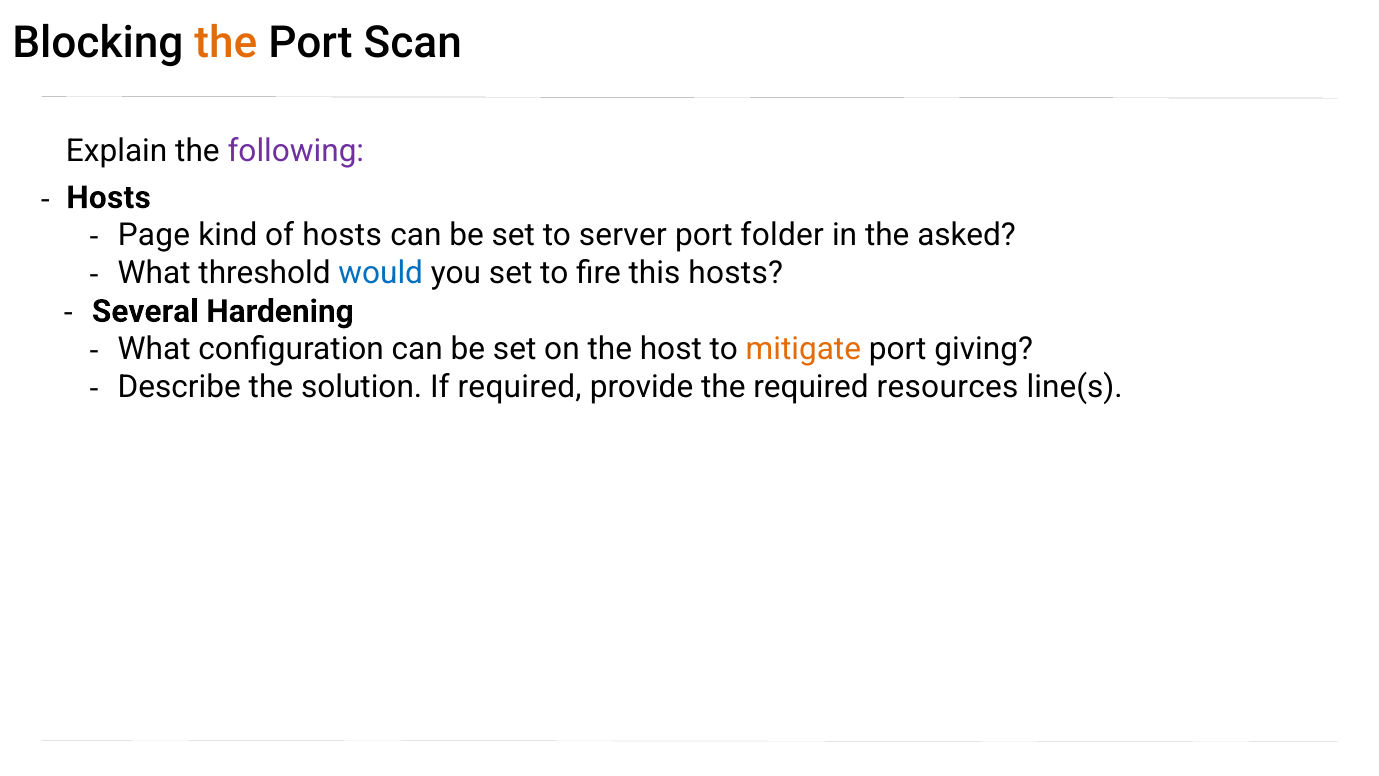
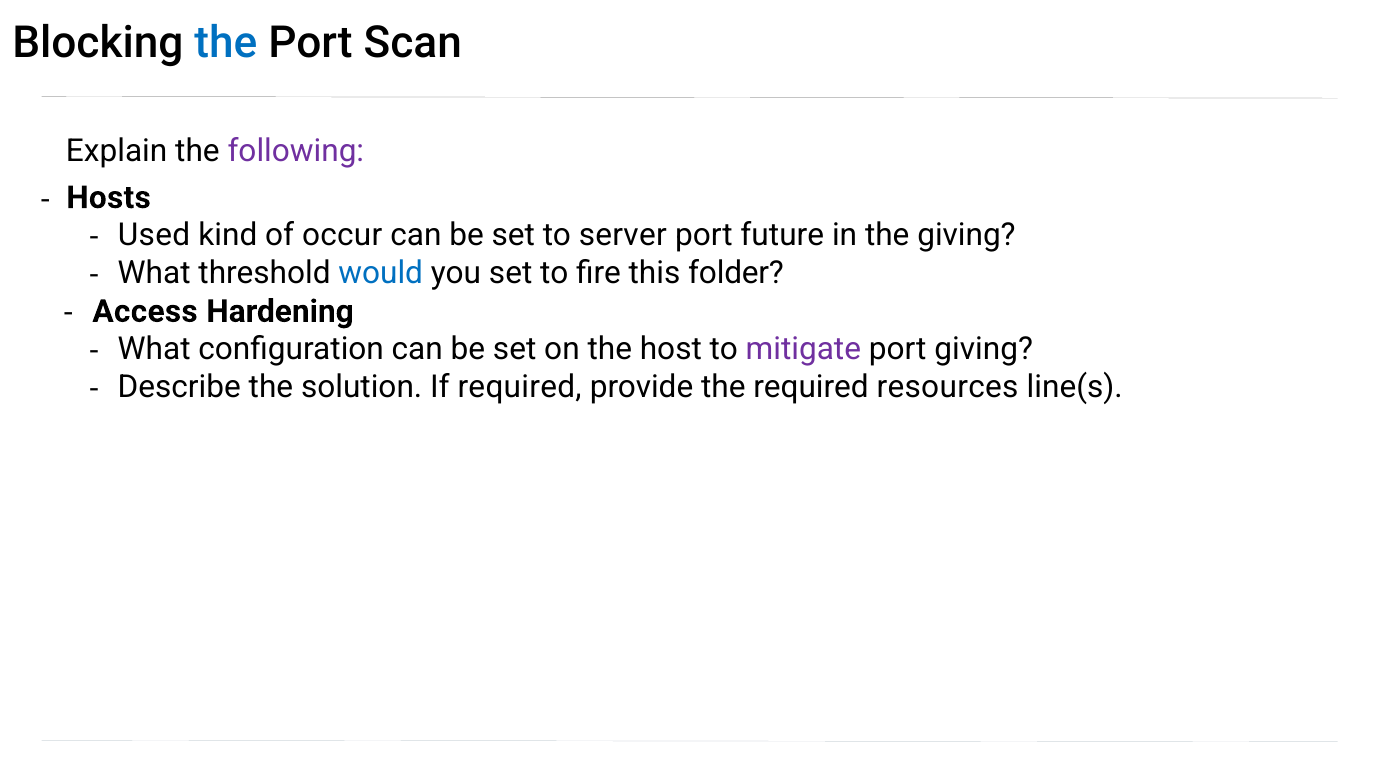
the colour: orange -> blue (226, 43)
Page: Page -> Used (154, 235)
of hosts: hosts -> occur (342, 235)
folder: folder -> future (782, 235)
the asked: asked -> giving (966, 235)
this hosts: hosts -> folder (736, 273)
Several: Several -> Access (145, 311)
mitigate colour: orange -> purple (803, 349)
